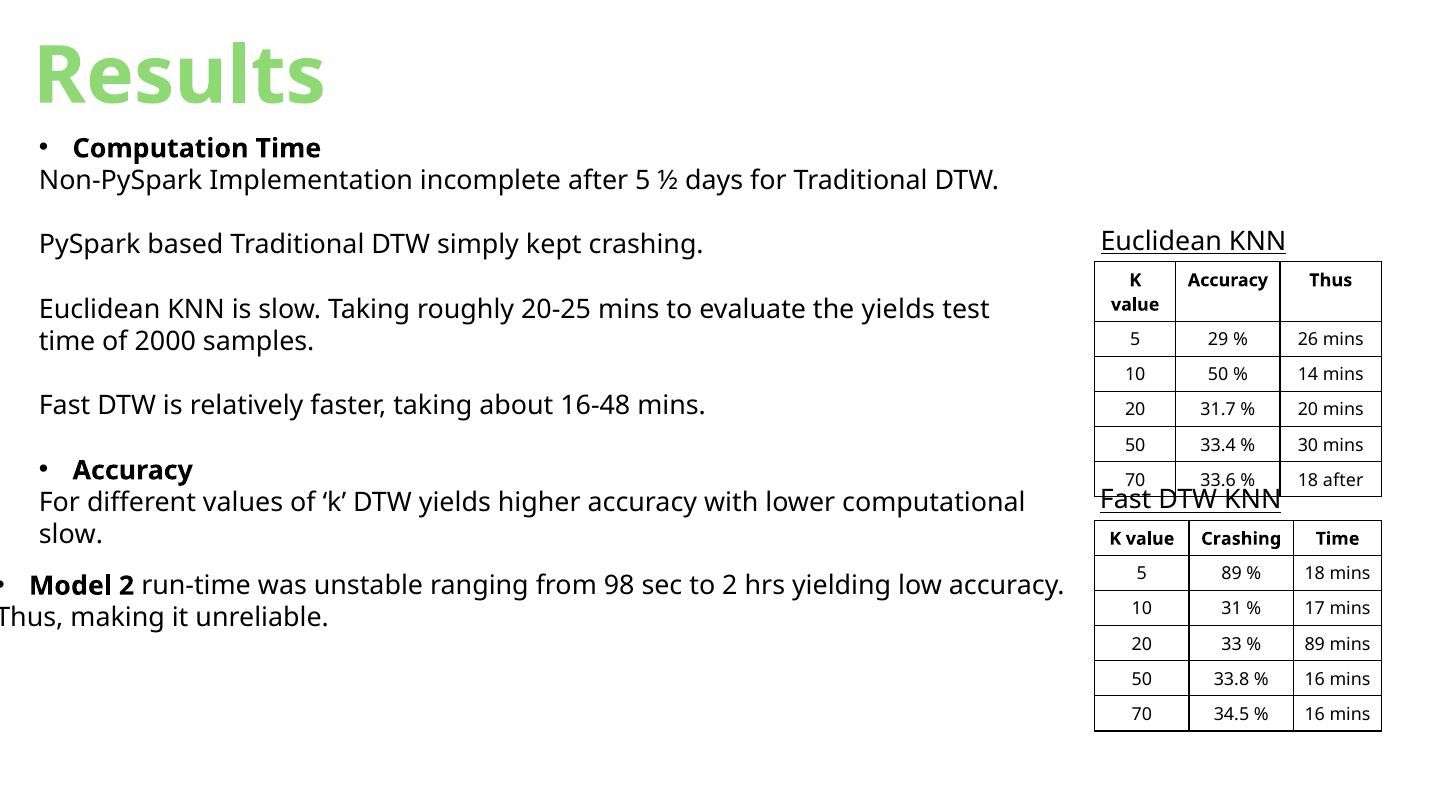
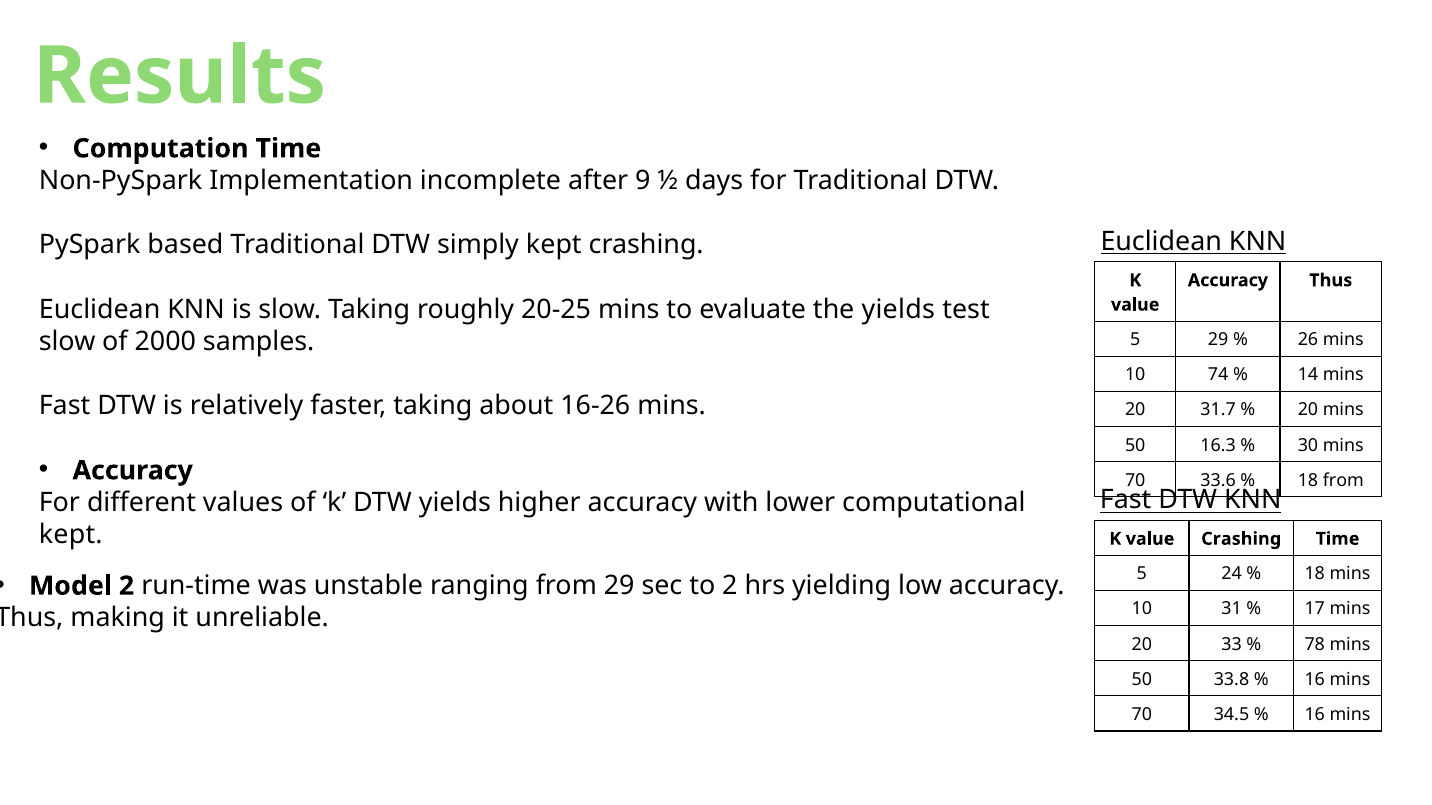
after 5: 5 -> 9 (643, 181)
time: time -> slow (67, 342)
10 50: 50 -> 74 (1218, 375)
16-48: 16-48 -> 16-26 (595, 406)
33.4: 33.4 -> 16.3 (1218, 445)
18 after: after -> from (1343, 481)
slow: slow -> kept (71, 535)
5 89: 89 -> 24 (1232, 574)
from 98: 98 -> 29 (619, 586)
89: 89 -> 78 (1315, 645)
